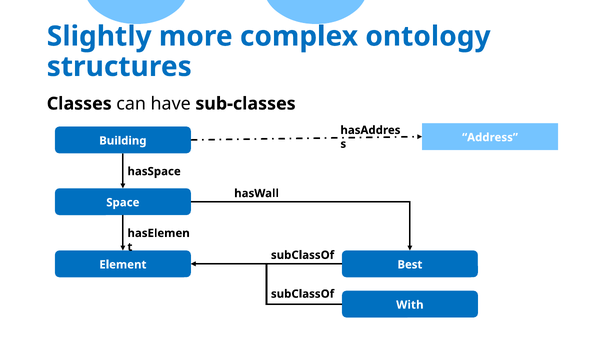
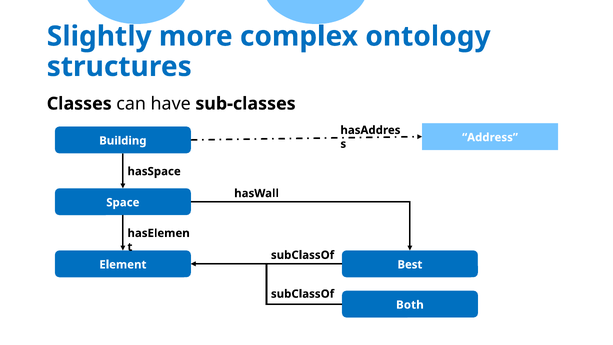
With: With -> Both (410, 305)
